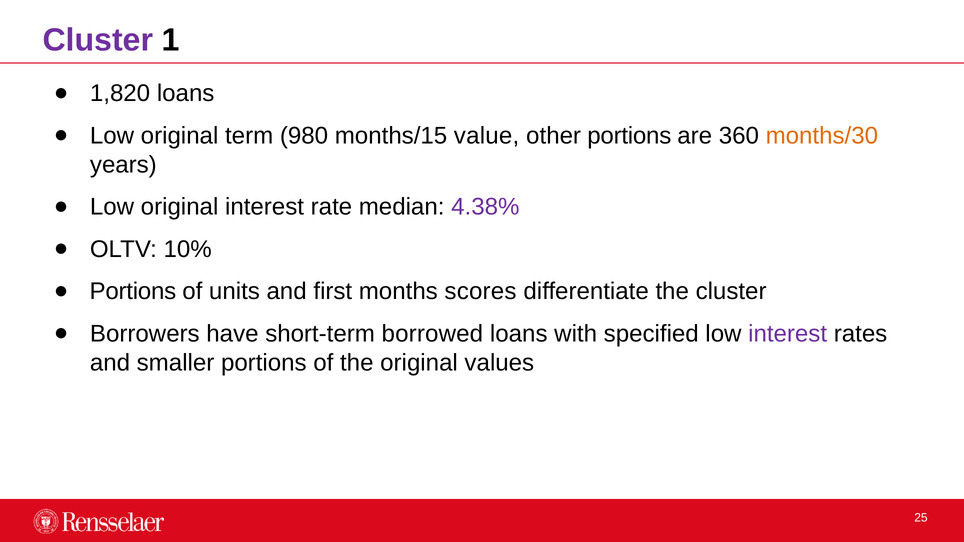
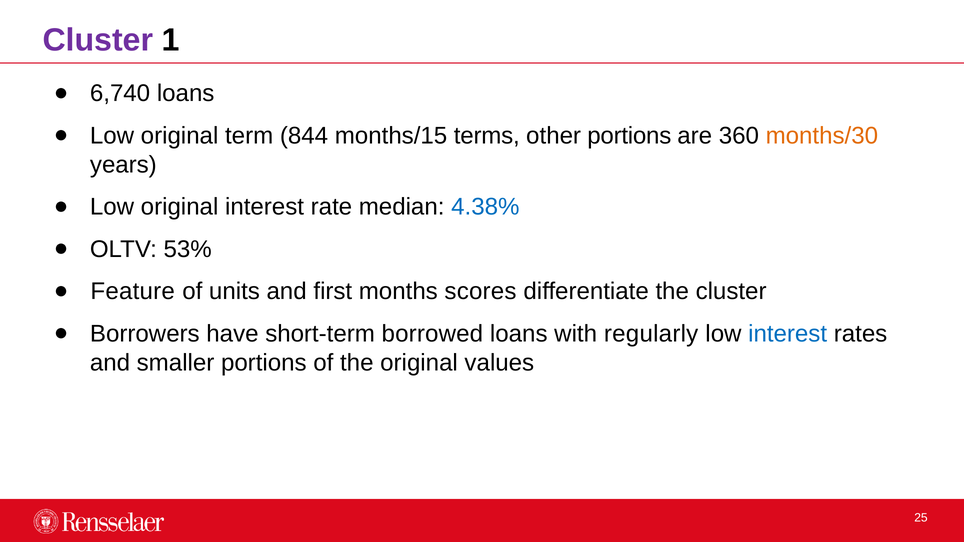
1,820: 1,820 -> 6,740 (120, 93)
980: 980 -> 844 (304, 136)
value: value -> terms (487, 136)
4.38% colour: purple -> blue (485, 207)
10%: 10% -> 53% (188, 249)
Portions: Portions -> Feature (133, 292)
specified: specified -> regularly (651, 334)
interest colour: purple -> blue (788, 334)
